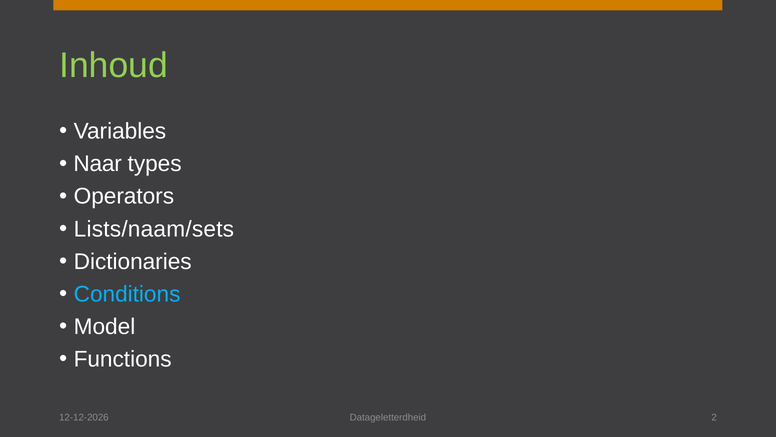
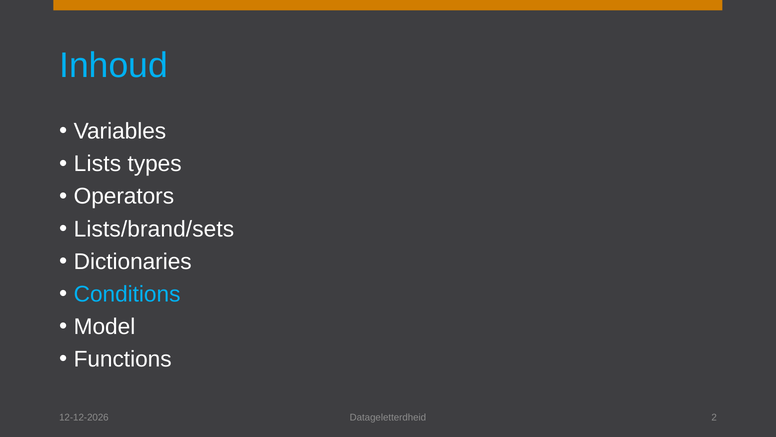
Inhoud colour: light green -> light blue (114, 65)
Naar: Naar -> Lists (97, 164)
Lists/naam/sets: Lists/naam/sets -> Lists/brand/sets (154, 229)
